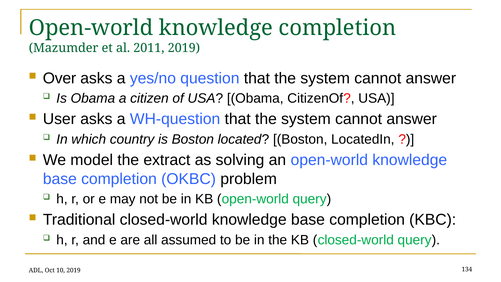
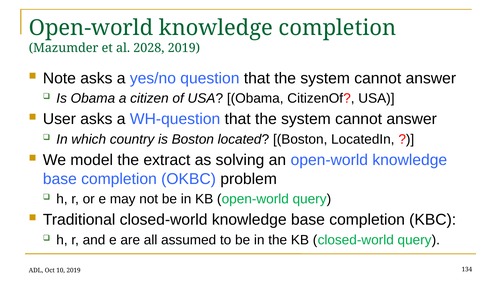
2011: 2011 -> 2028 (149, 48)
Over: Over -> Note (59, 78)
